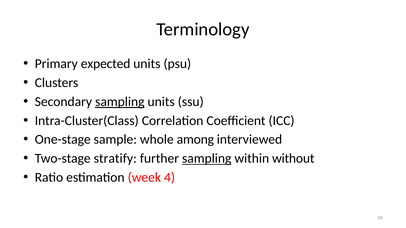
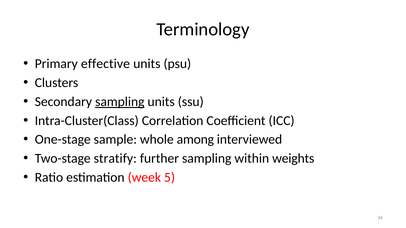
expected: expected -> effective (105, 64)
sampling underline: present -> none (207, 159)
without: without -> weights (293, 159)
4: 4 -> 5 (170, 178)
